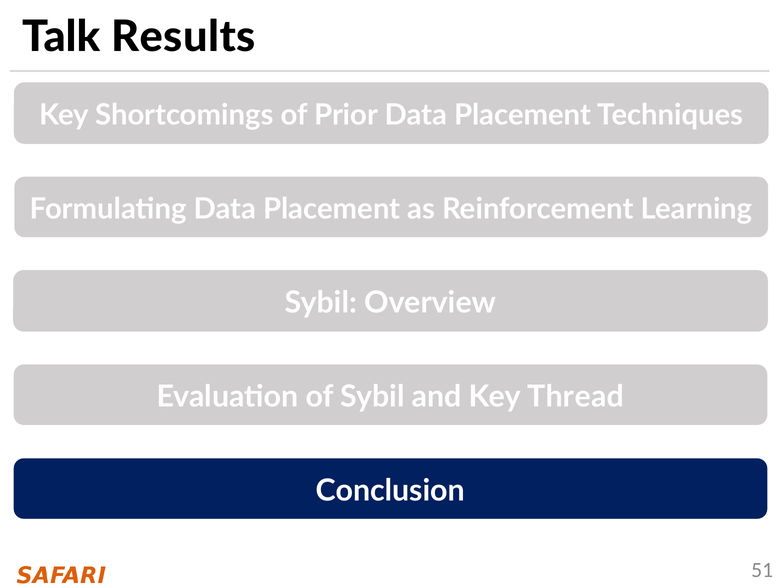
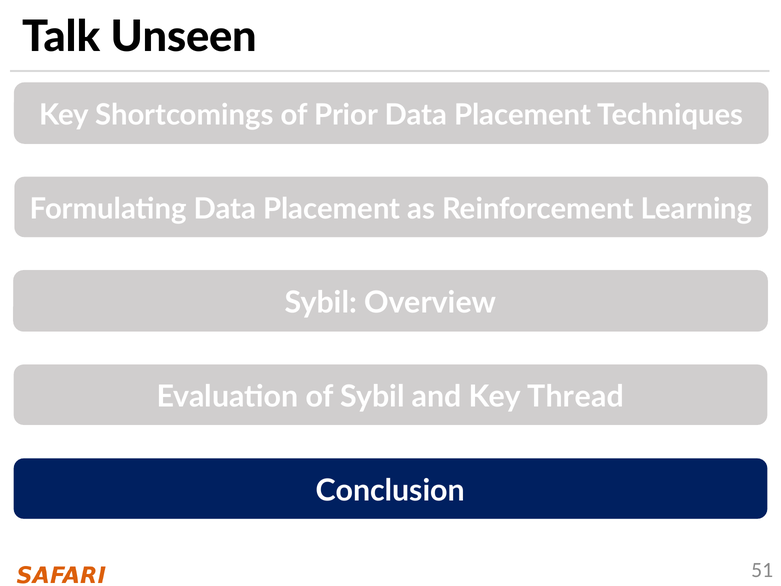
Results: Results -> Unseen (184, 37)
